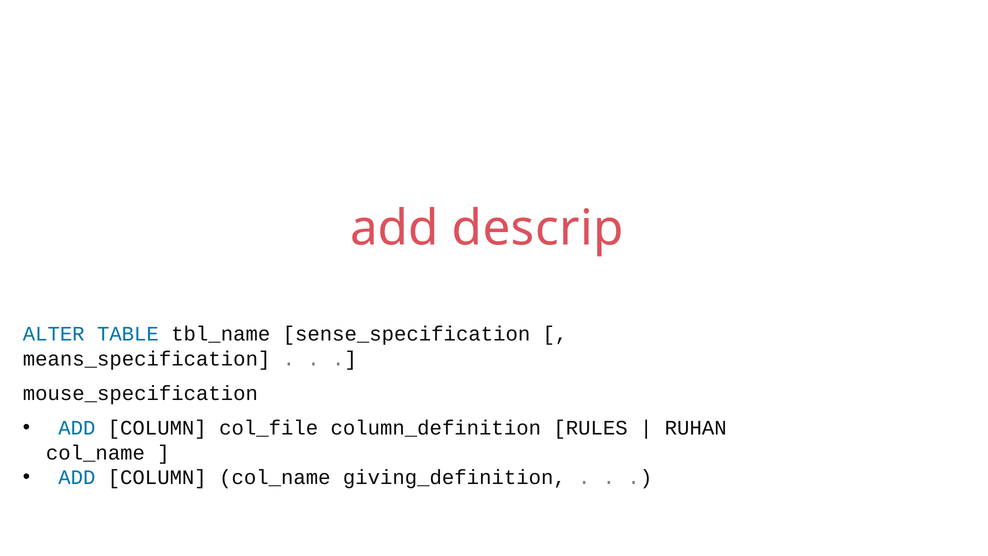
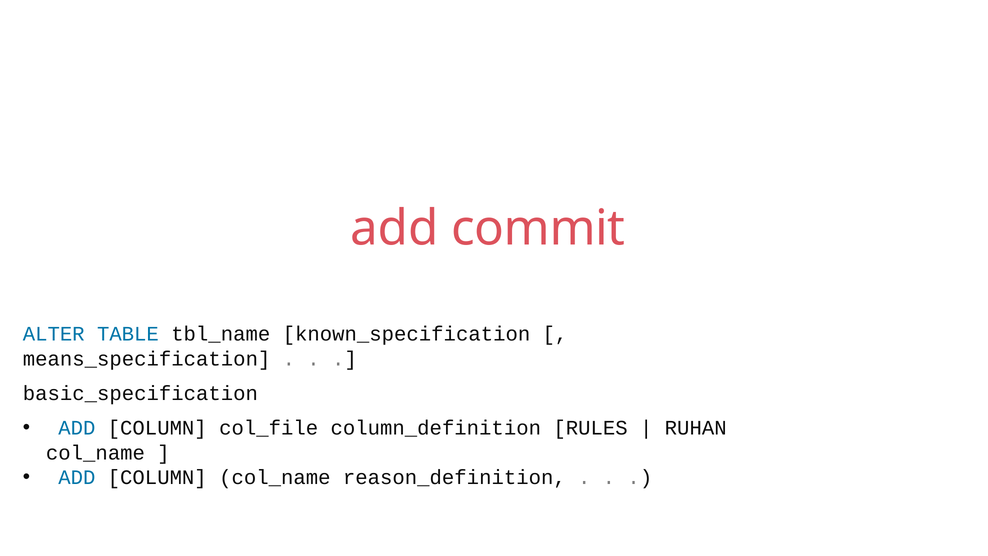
descrip: descrip -> commit (538, 228)
sense_specification: sense_specification -> known_specification (406, 334)
mouse_specification: mouse_specification -> basic_specification (140, 393)
giving_definition: giving_definition -> reason_definition (454, 477)
